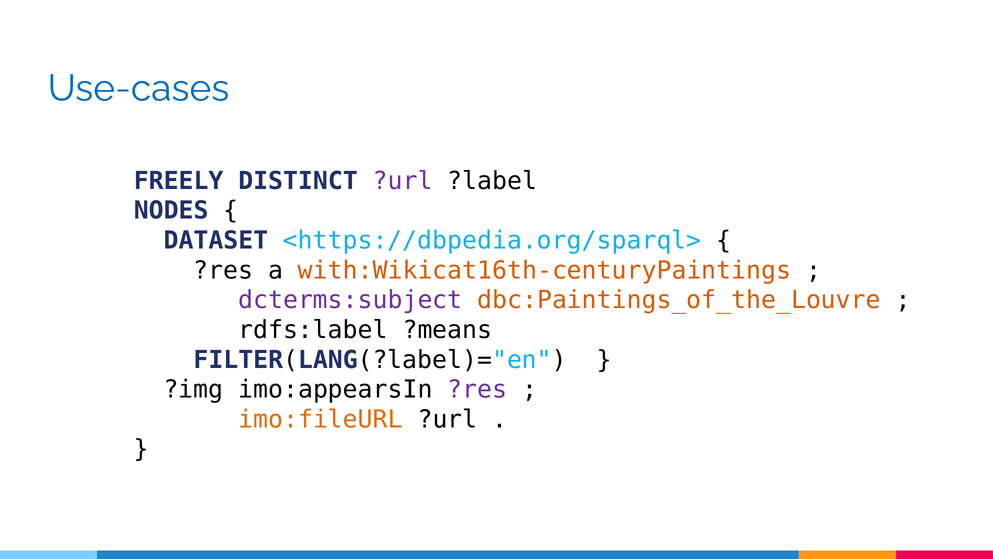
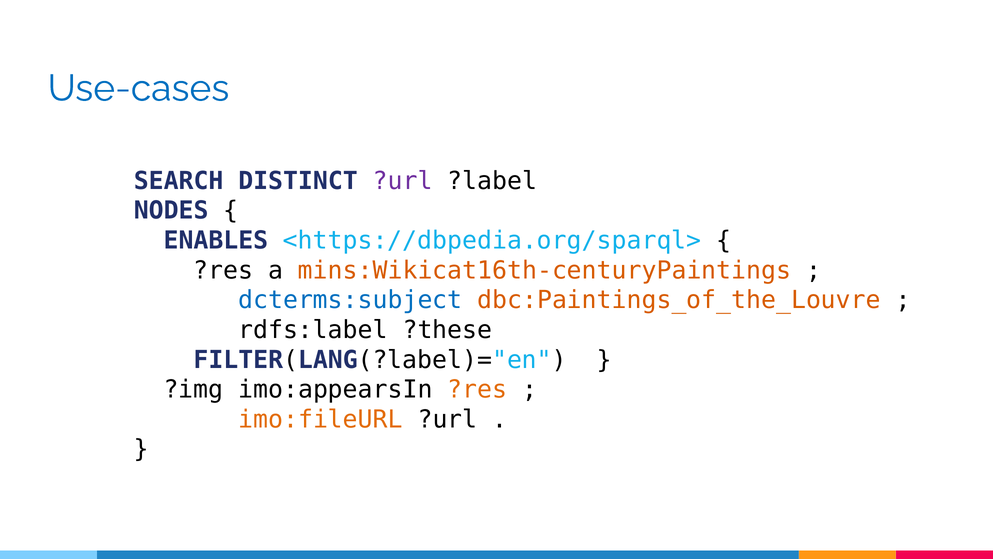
FREELY: FREELY -> SEARCH (179, 181)
DATASET: DATASET -> ENABLES (216, 240)
with:Wikicat16th-centuryPaintings: with:Wikicat16th-centuryPaintings -> mins:Wikicat16th-centuryPaintings (545, 270)
dcterms:subject colour: purple -> blue (350, 300)
?means: ?means -> ?these (447, 330)
?res colour: purple -> orange (477, 389)
